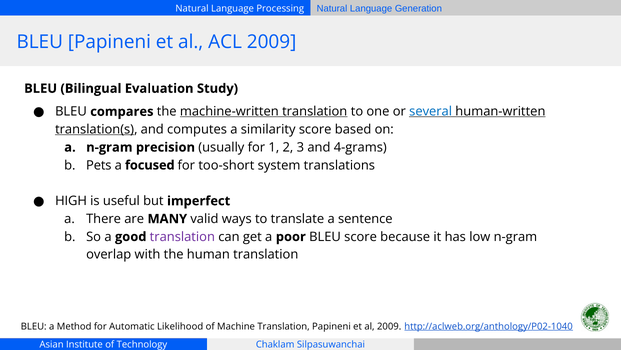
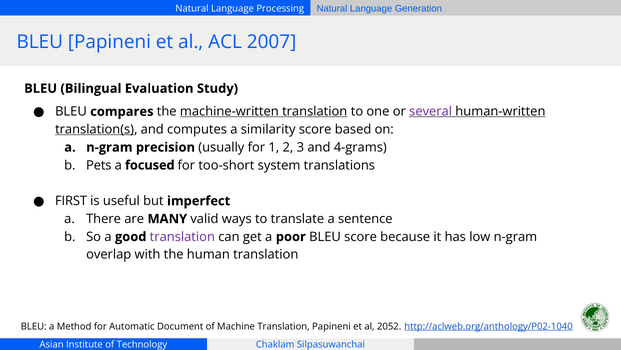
ACL 2009: 2009 -> 2007 (272, 42)
several colour: blue -> purple (431, 111)
HIGH: HIGH -> FIRST (71, 201)
Likelihood: Likelihood -> Document (180, 326)
al 2009: 2009 -> 2052 (389, 326)
